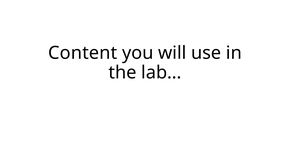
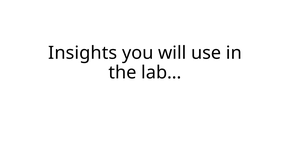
Content: Content -> Insights (83, 53)
